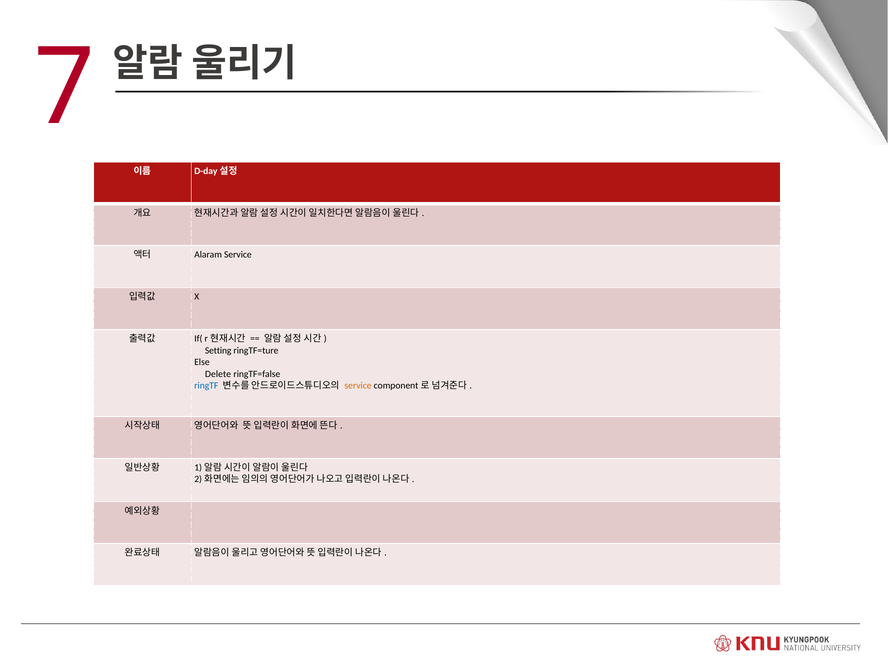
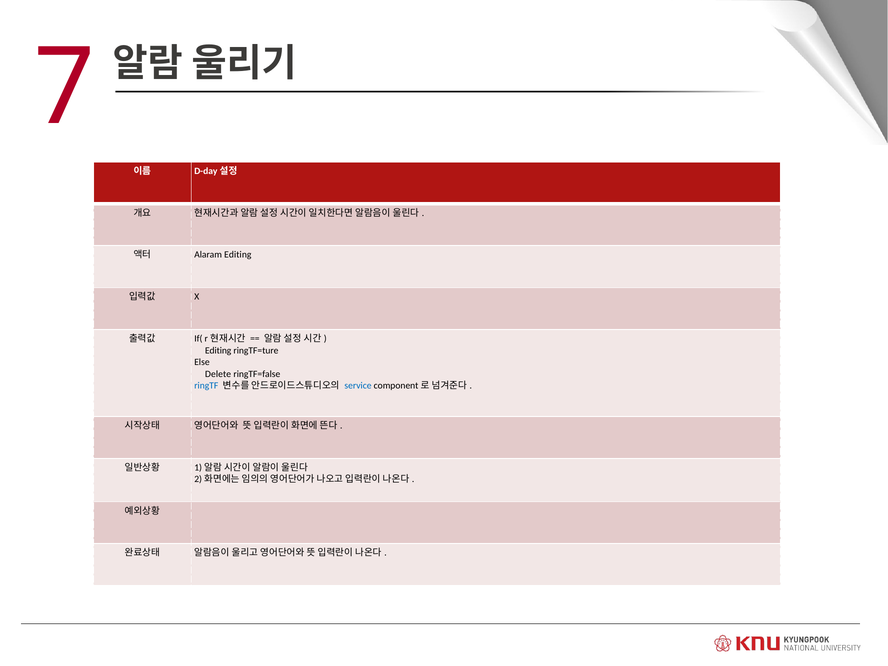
Alaram Service: Service -> Editing (238, 255)
Setting: Setting -> Editing (218, 350)
service colour: orange -> blue (358, 386)
